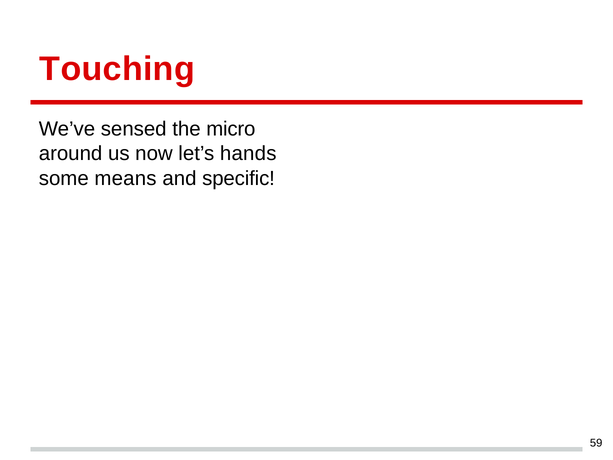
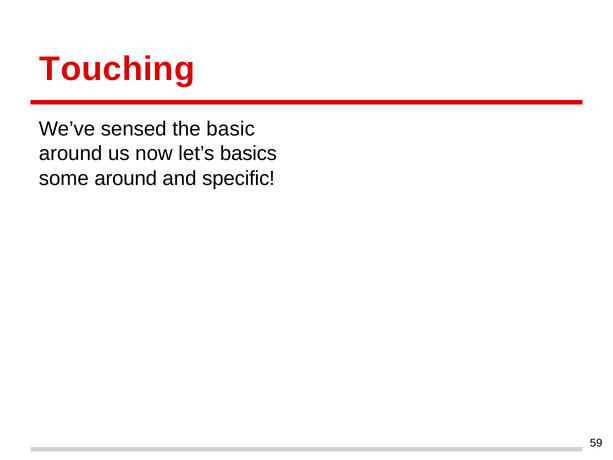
micro: micro -> basic (231, 129)
hands: hands -> basics (248, 154)
some means: means -> around (126, 178)
